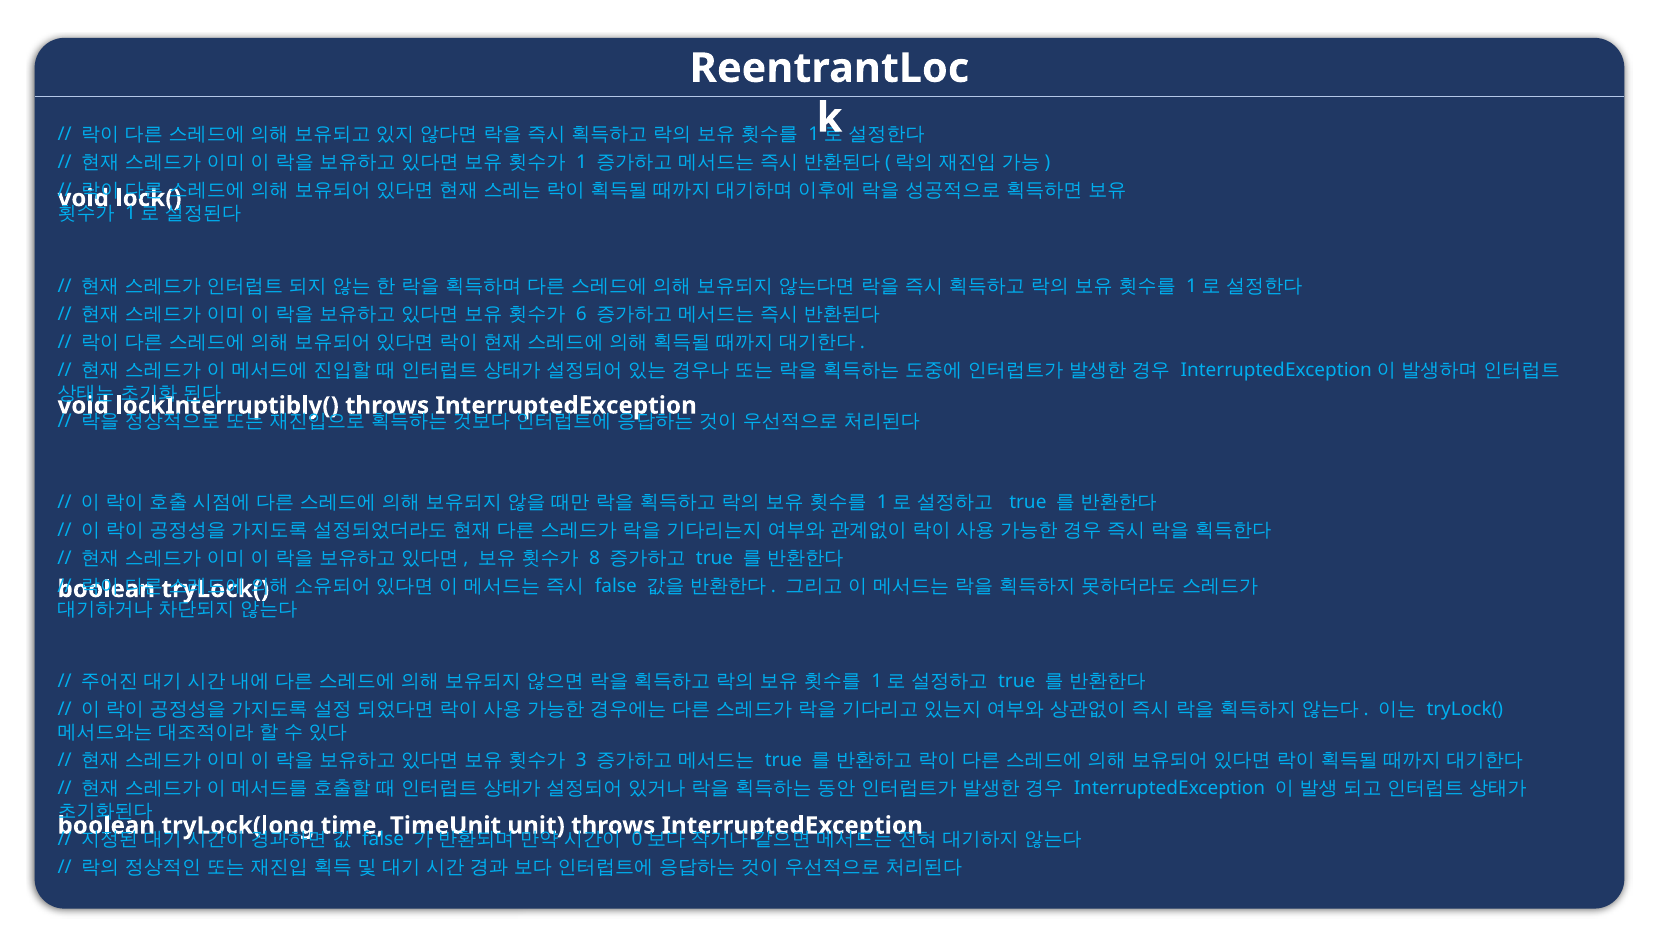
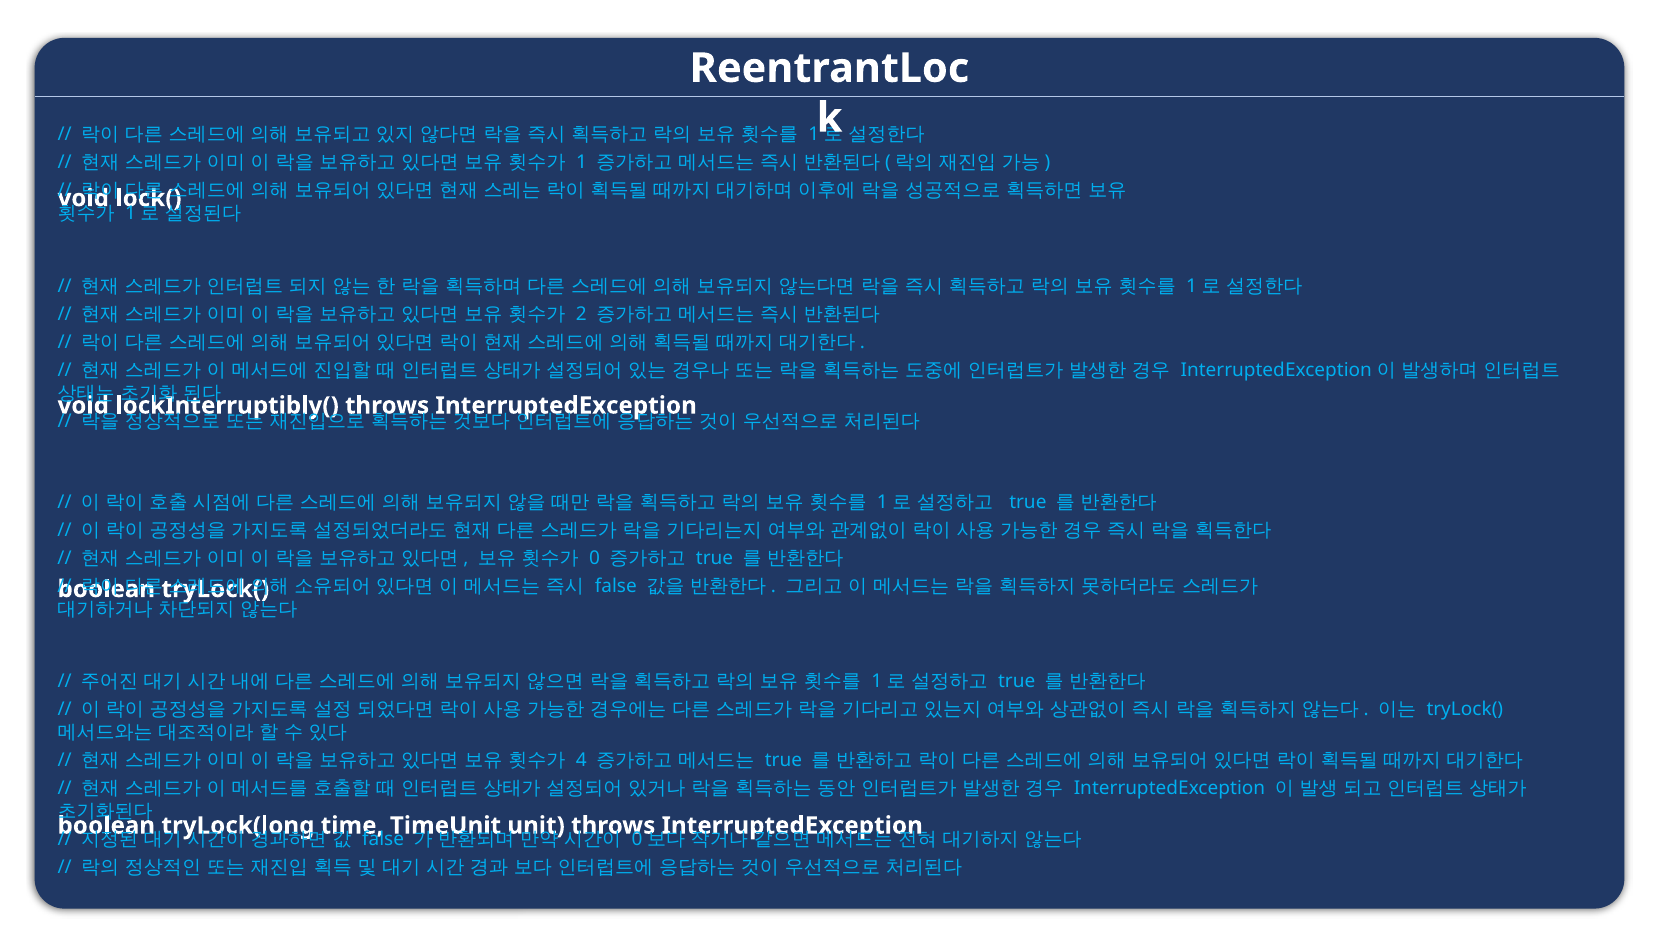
6: 6 -> 2 (581, 314)
8: 8 -> 0 (595, 558)
3: 3 -> 4 (581, 760)
